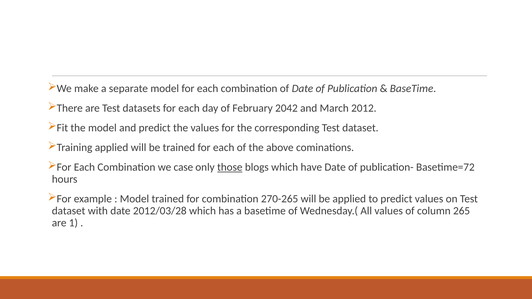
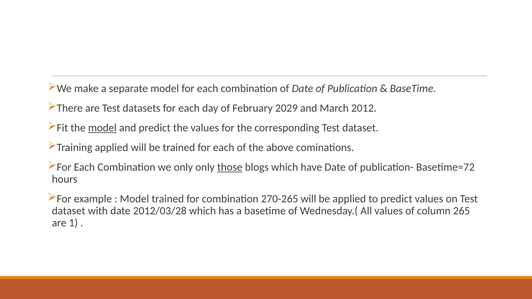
2042: 2042 -> 2029 (286, 108)
model underline: none -> present (102, 128)
we case: case -> only (183, 167)
